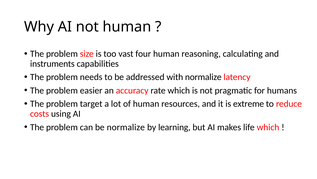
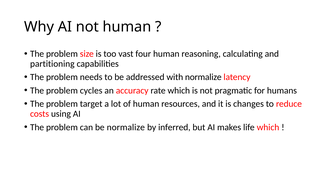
instruments: instruments -> partitioning (52, 64)
easier: easier -> cycles (91, 90)
extreme: extreme -> changes (249, 103)
learning: learning -> inferred (174, 127)
